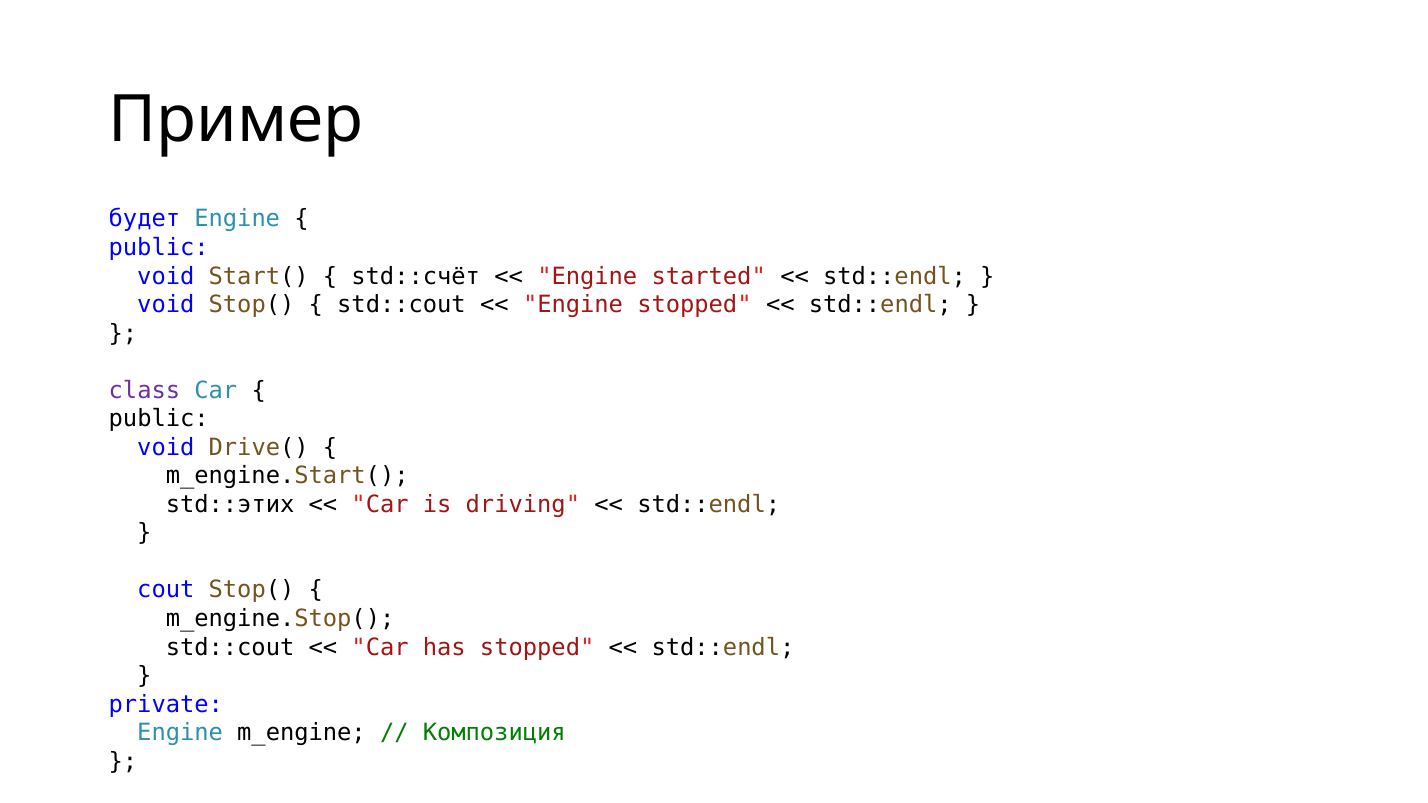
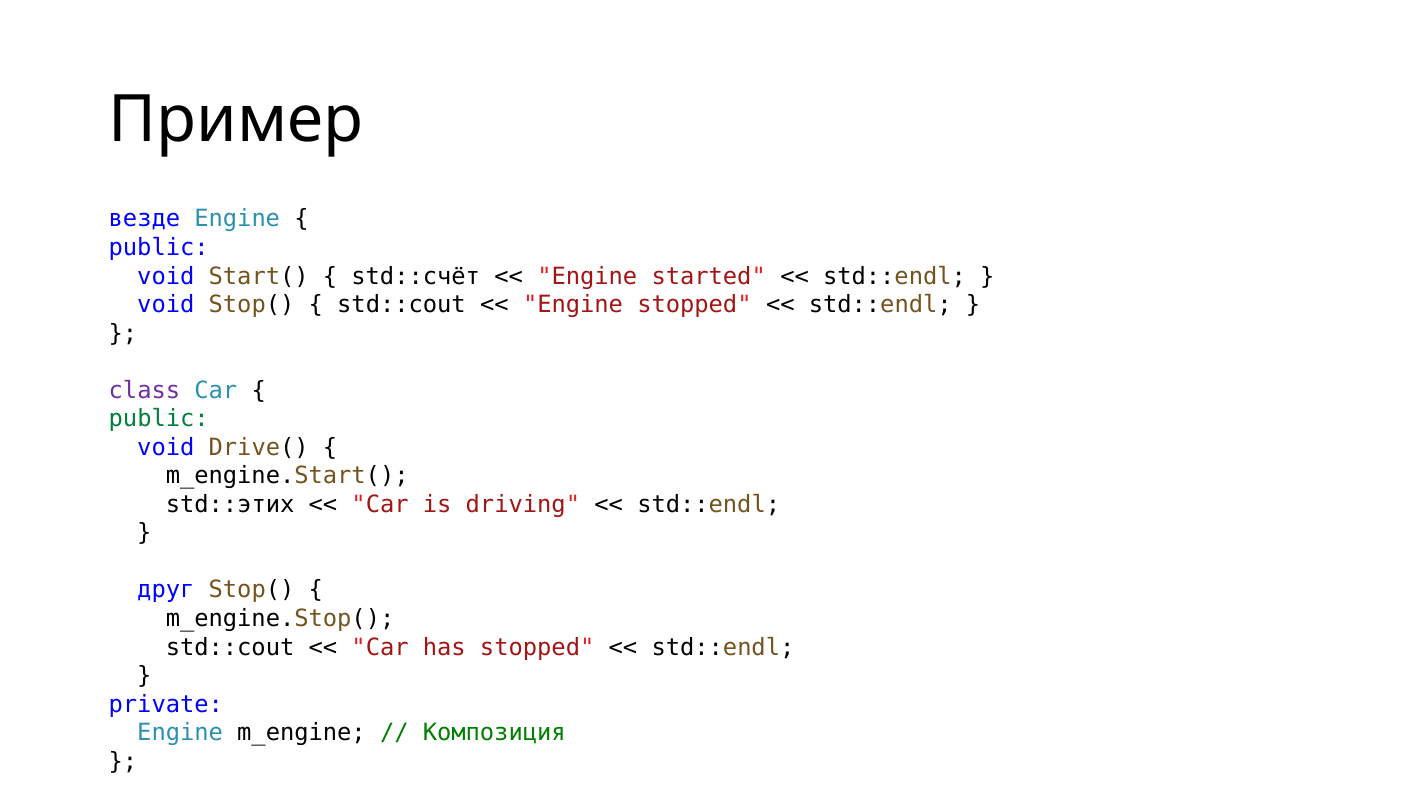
будет: будет -> везде (144, 219)
public colour: black -> green (159, 419)
cout: cout -> друг (166, 590)
